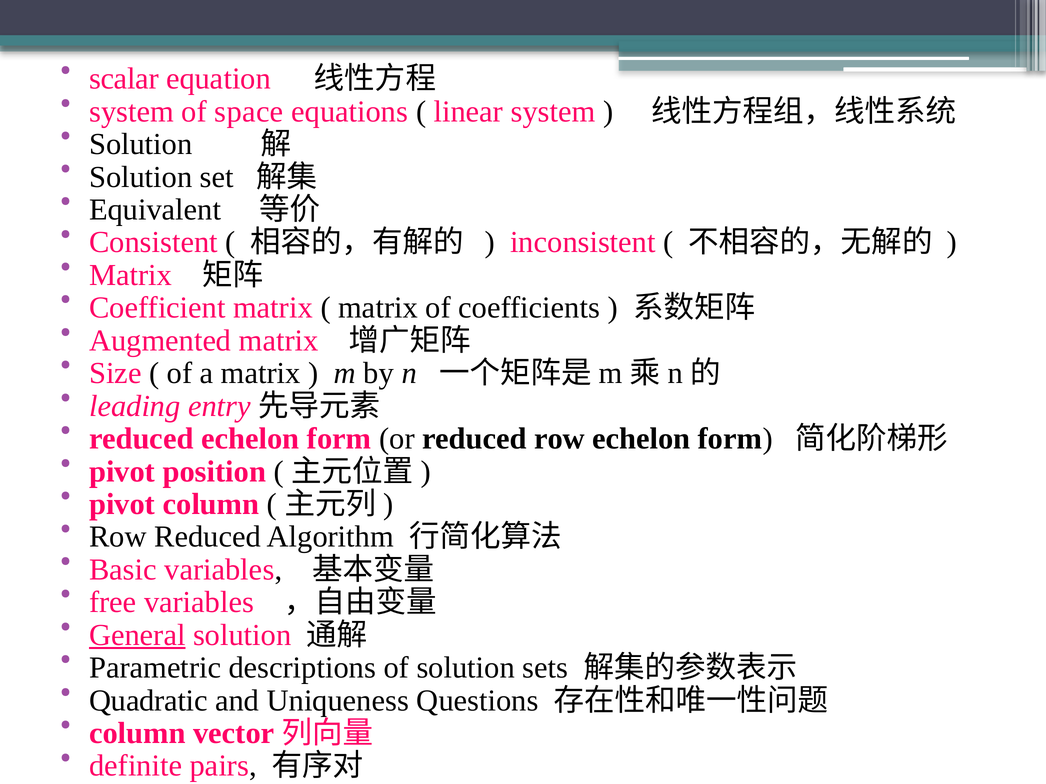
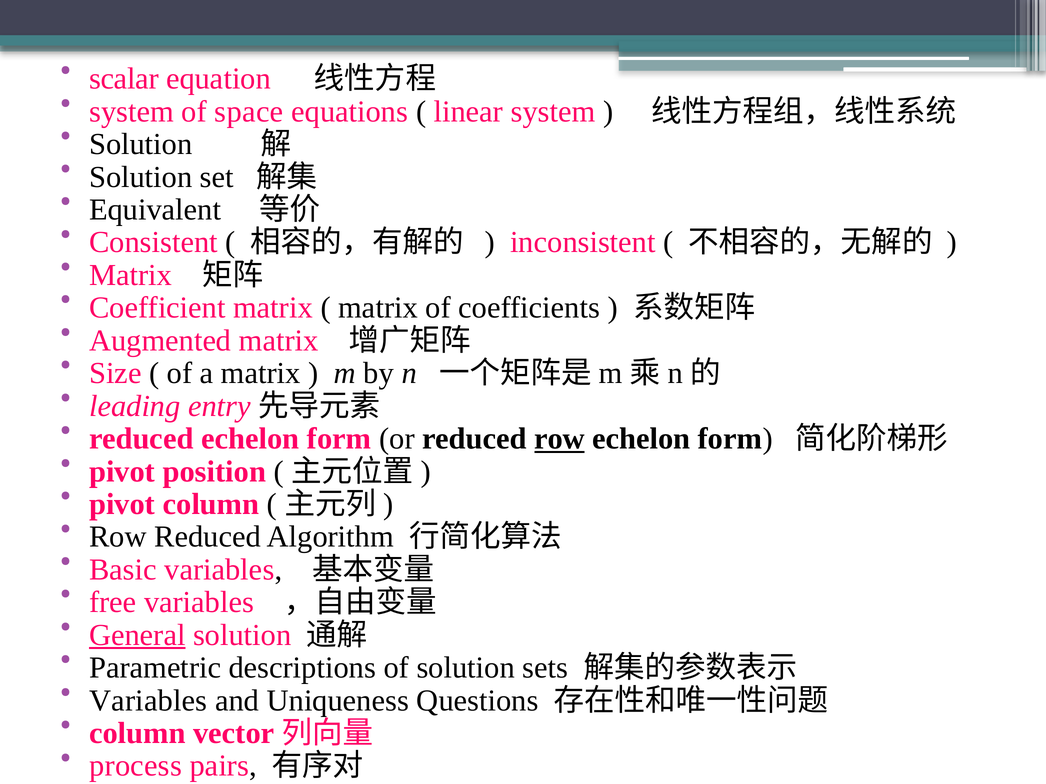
row underline: none -> present (559, 439)
Quadratic: Quadratic -> Variables (148, 701)
definite: definite -> process (136, 766)
